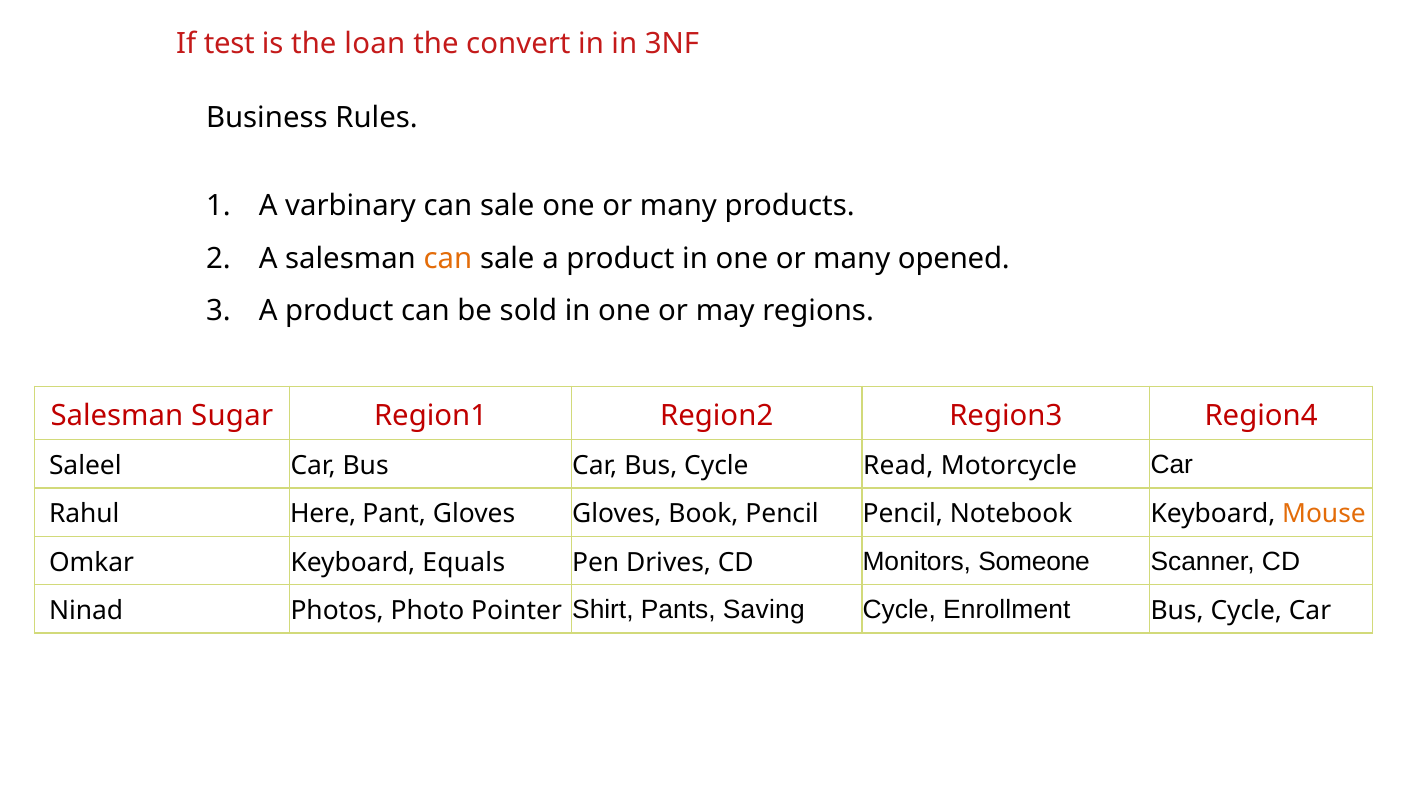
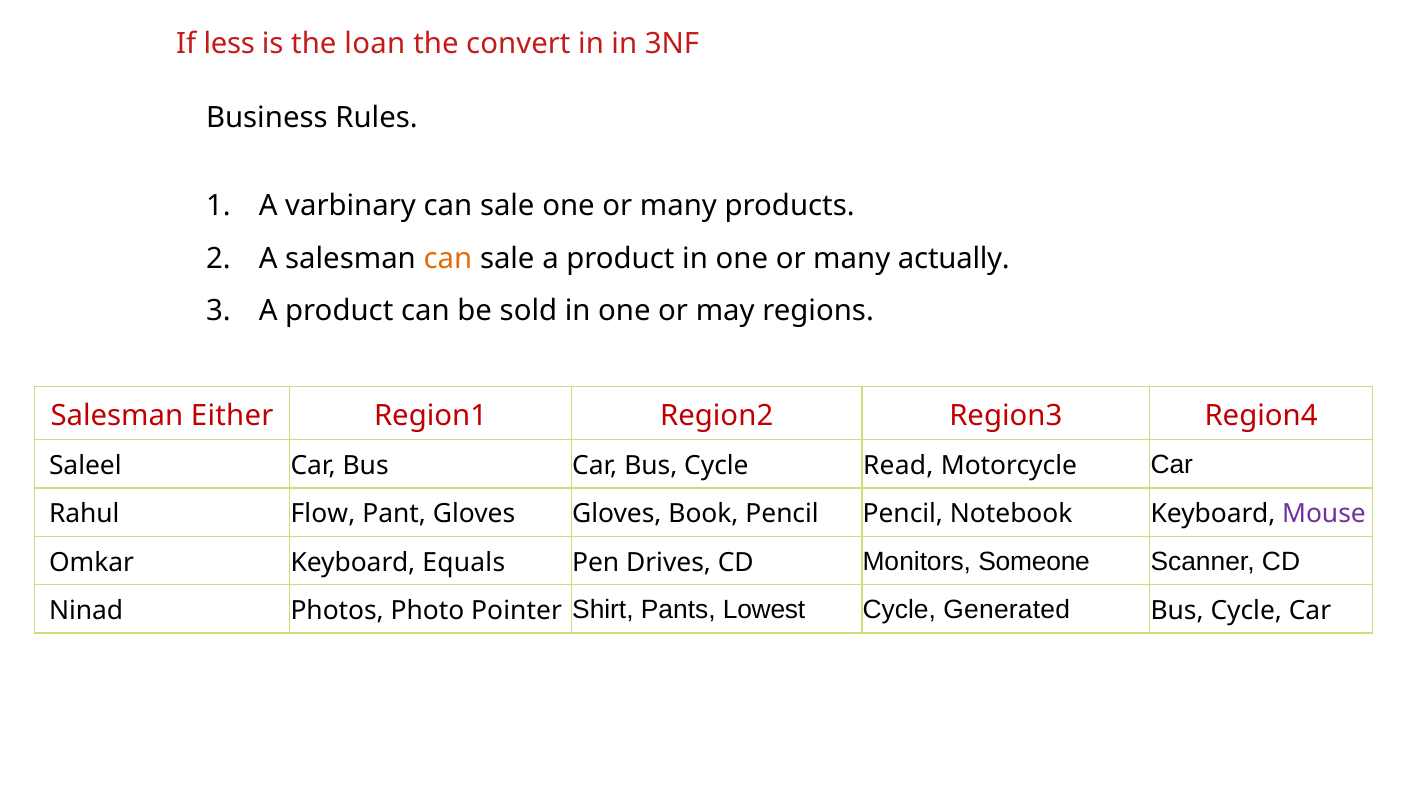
test: test -> less (229, 43)
opened: opened -> actually (954, 258)
Sugar: Sugar -> Either (232, 415)
Here: Here -> Flow (323, 514)
Mouse colour: orange -> purple (1324, 514)
Saving: Saving -> Lowest (764, 609)
Enrollment: Enrollment -> Generated (1007, 609)
